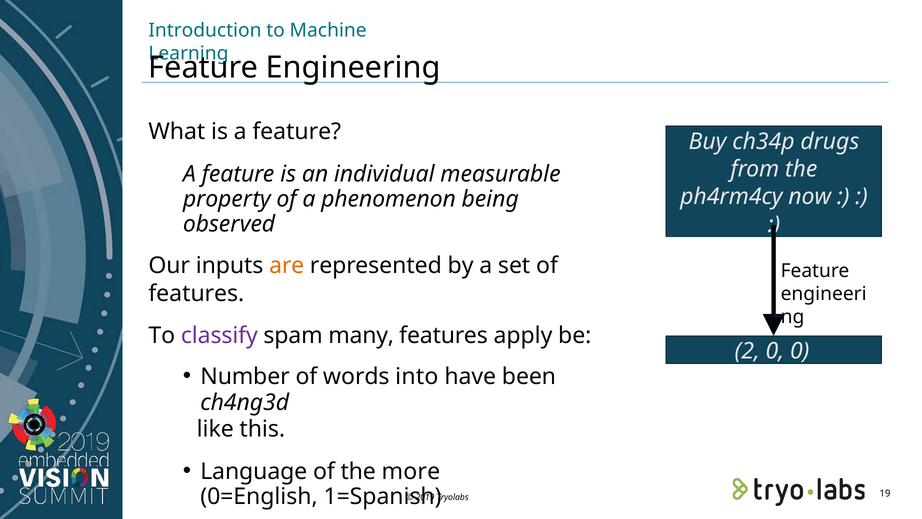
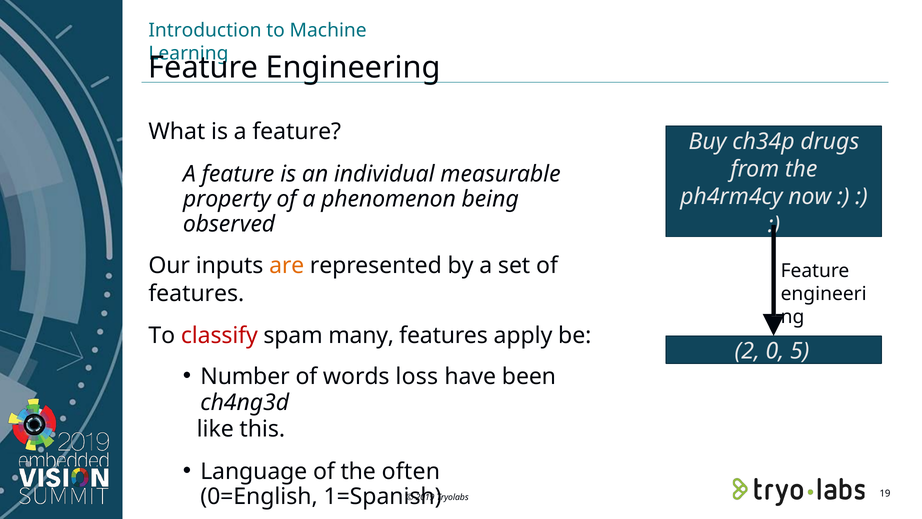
classify colour: purple -> red (219, 335)
0 0: 0 -> 5 (800, 351)
into: into -> loss (417, 376)
more: more -> often (411, 471)
